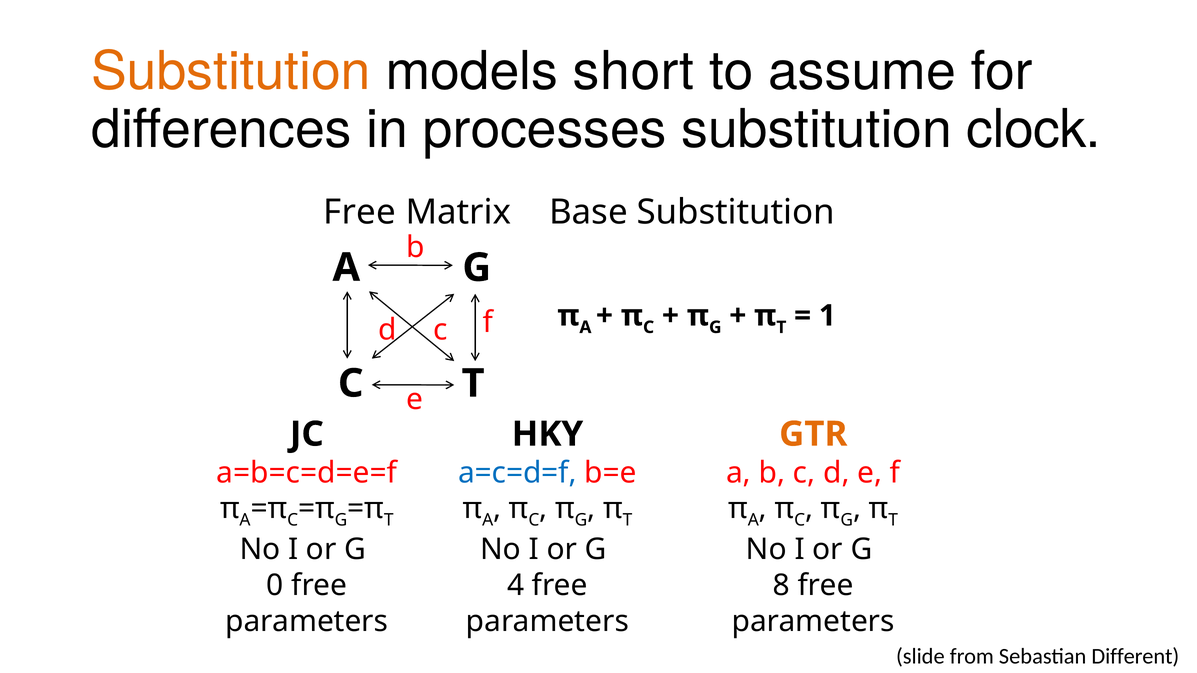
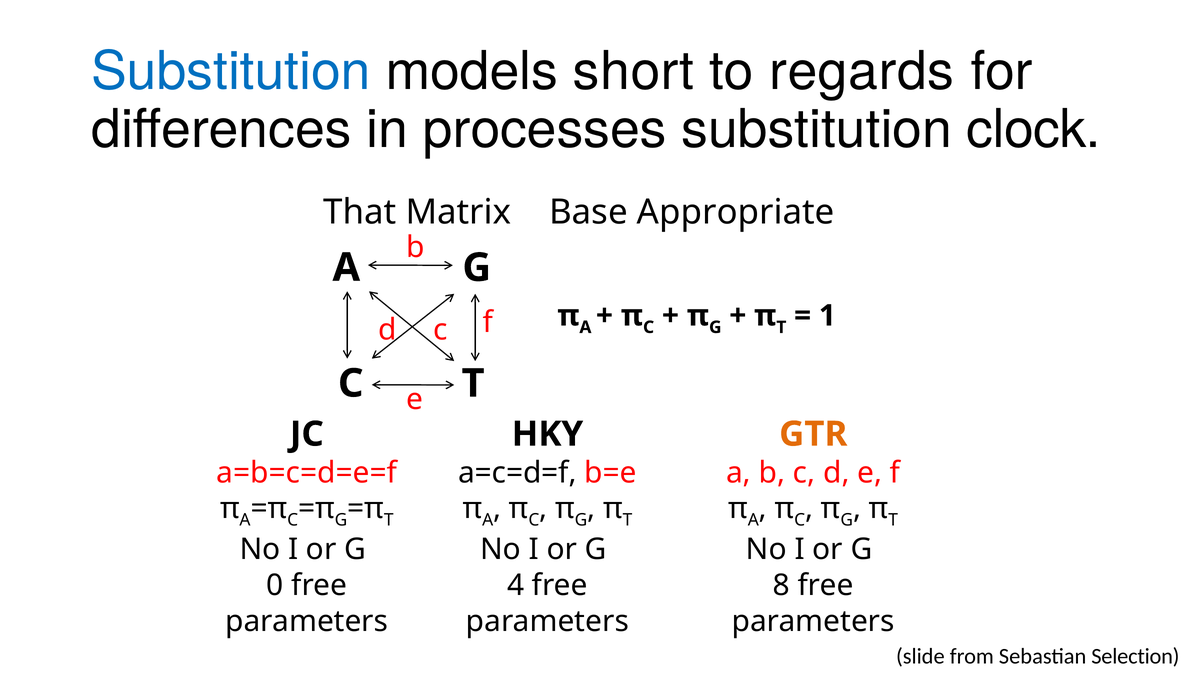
Substitution colour: orange -> blue (231, 72)
assume: assume -> regards (862, 72)
Free: Free -> That (360, 212)
Base Substitution: Substitution -> Appropriate (736, 212)
a=c=d=f colour: blue -> black (517, 473)
Different: Different -> Selection (1135, 656)
